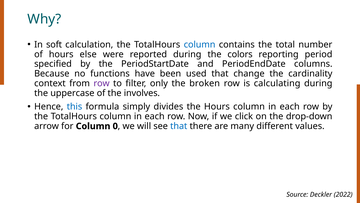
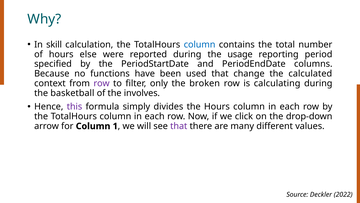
soft: soft -> skill (54, 44)
colors: colors -> usage (240, 54)
cardinality: cardinality -> calculated (310, 74)
uppercase: uppercase -> basketball (72, 93)
this colour: blue -> purple (74, 106)
0: 0 -> 1 (115, 126)
that colour: blue -> purple (179, 126)
